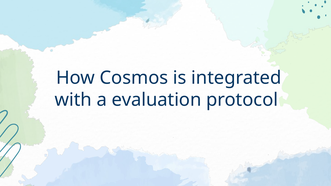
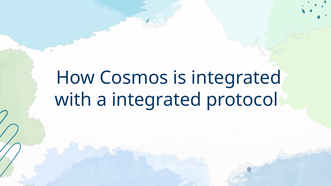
a evaluation: evaluation -> integrated (157, 100)
